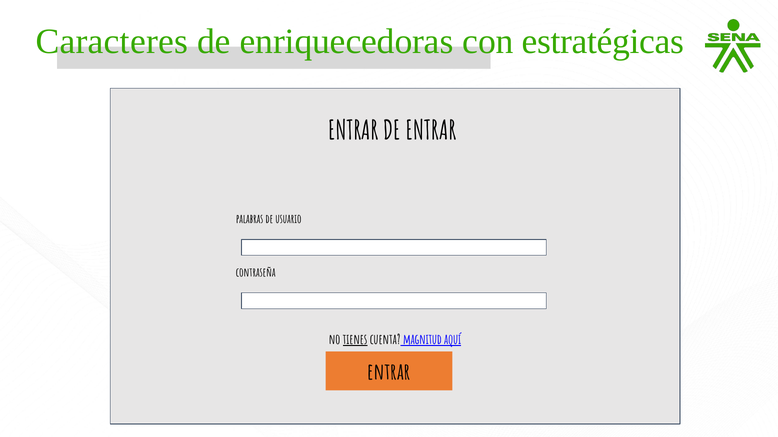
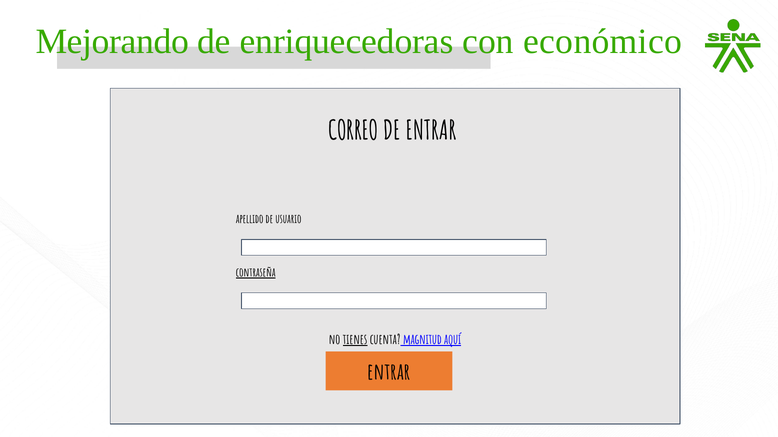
Caracteres: Caracteres -> Mejorando (112, 42)
estratégicas: estratégicas -> económico (603, 42)
ENTRAR: ENTRAR -> CORREO (353, 131)
palabras: palabras -> apellido (250, 220)
contraseña underline: none -> present (256, 273)
